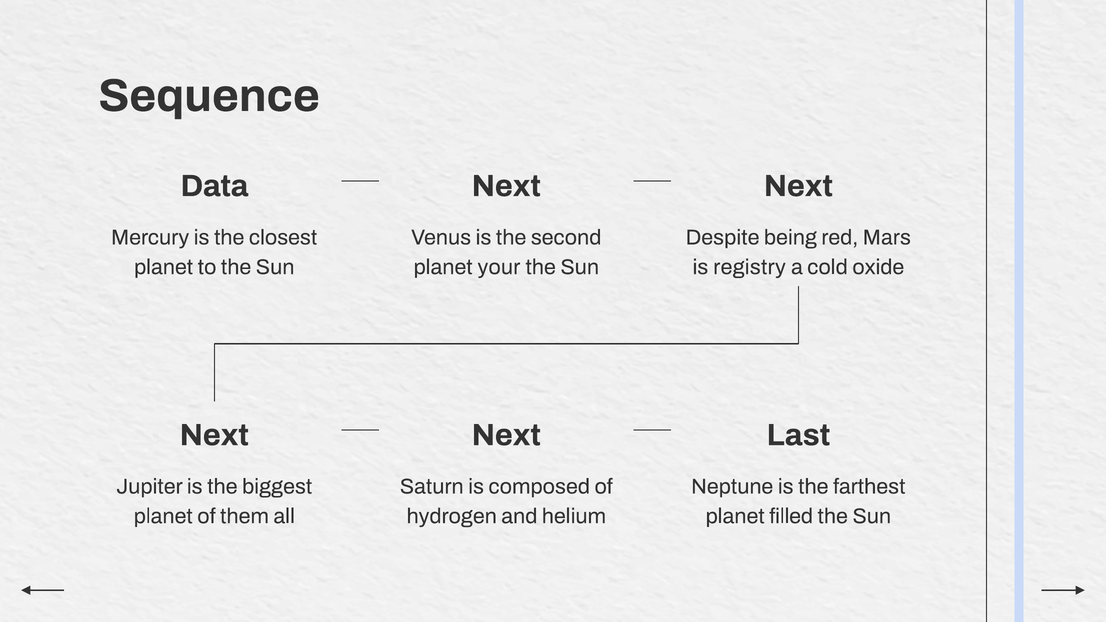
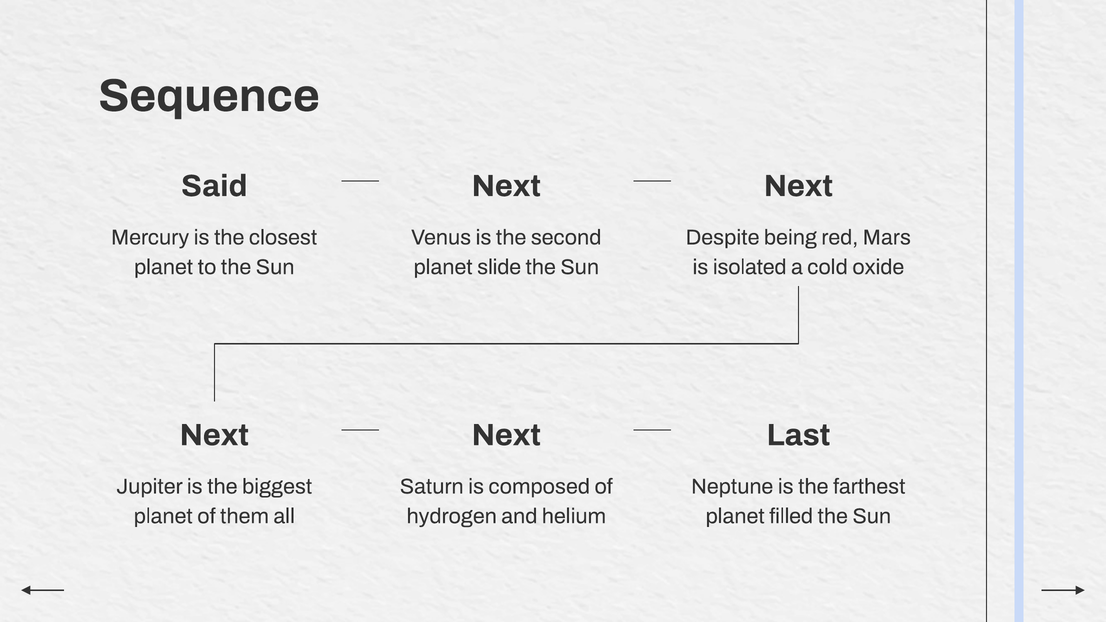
Data: Data -> Said (214, 186)
your: your -> slide (499, 267)
registry: registry -> isolated (750, 267)
